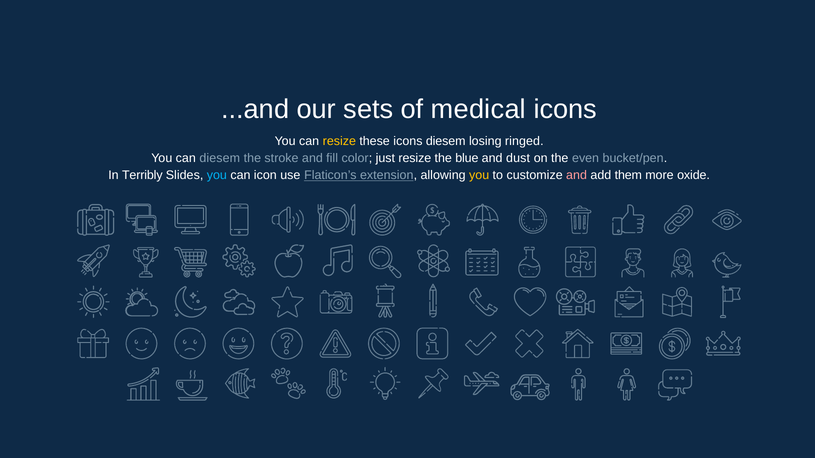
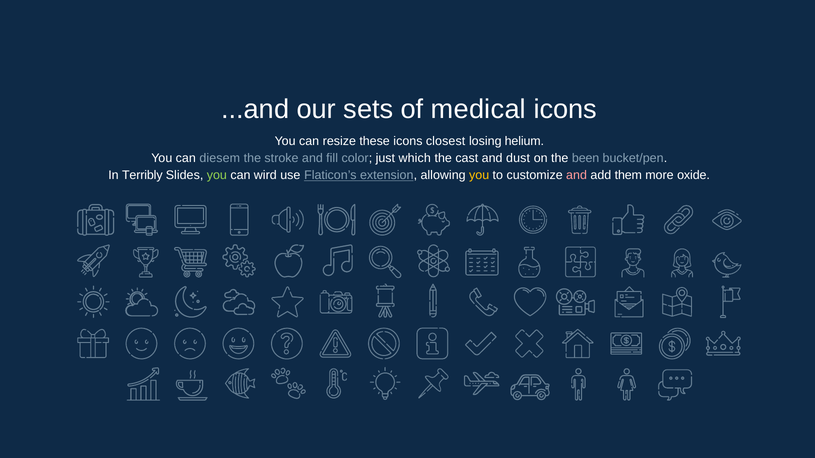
resize colour: yellow -> white (339, 141)
icons diesem: diesem -> closest (446, 141)
ringed: ringed -> helium (524, 141)
just resize: resize -> which (415, 158)
blue: blue -> cast (467, 158)
even: even -> been (586, 158)
you colour: light blue -> light green (217, 176)
icon: icon -> wird (265, 176)
